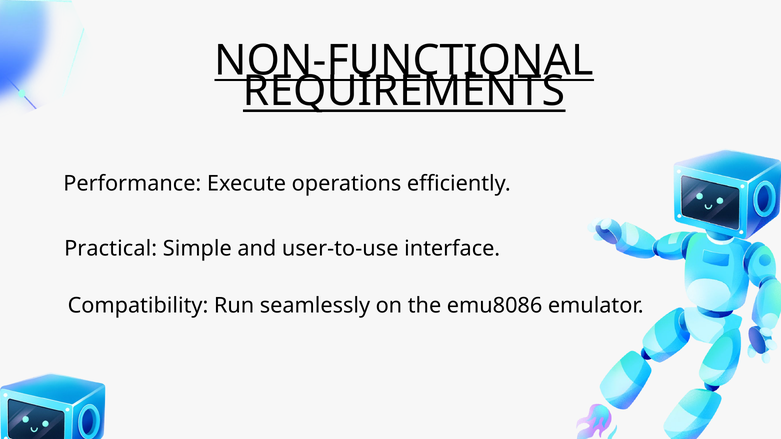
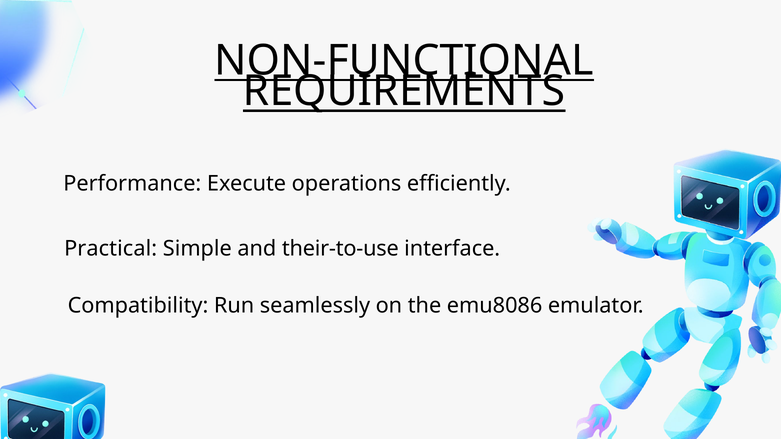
user-to-use: user-to-use -> their-to-use (340, 249)
